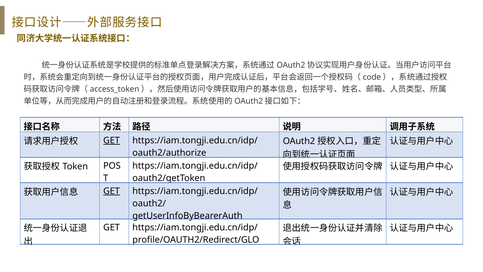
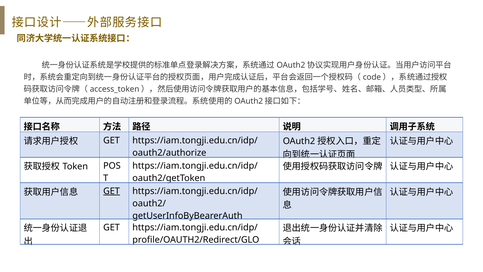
GET underline: present -> none (112, 140)
